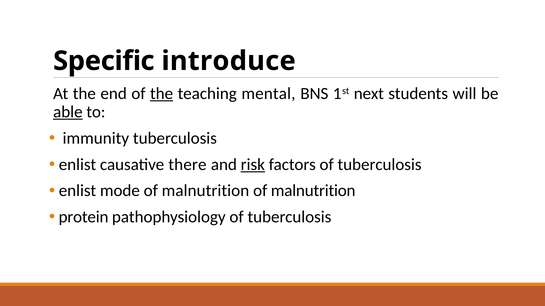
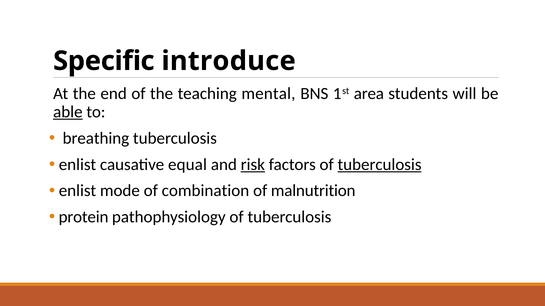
the underline: present -> none (162, 94)
next: next -> area (369, 94)
immunity: immunity -> breathing (96, 138)
there: there -> equal (187, 165)
tuberculosis underline: none -> present (380, 165)
mode of malnutrition: malnutrition -> combination (205, 191)
